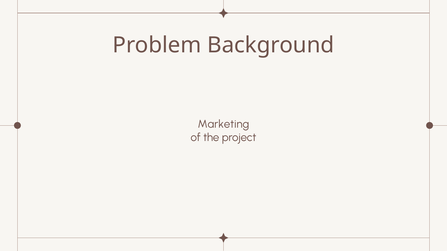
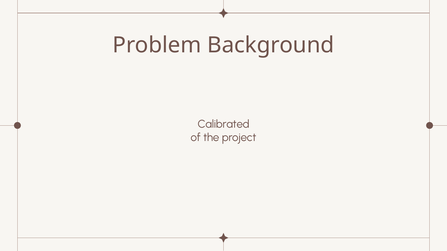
Marketing: Marketing -> Calibrated (224, 124)
